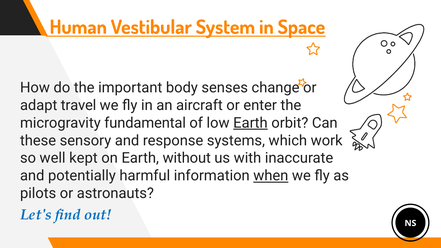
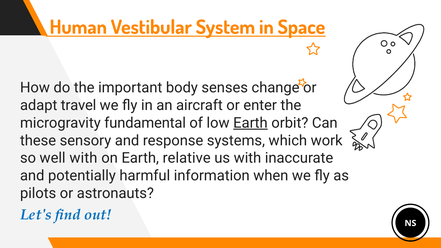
well kept: kept -> with (83, 158)
without: without -> relative (187, 158)
when underline: present -> none (271, 176)
